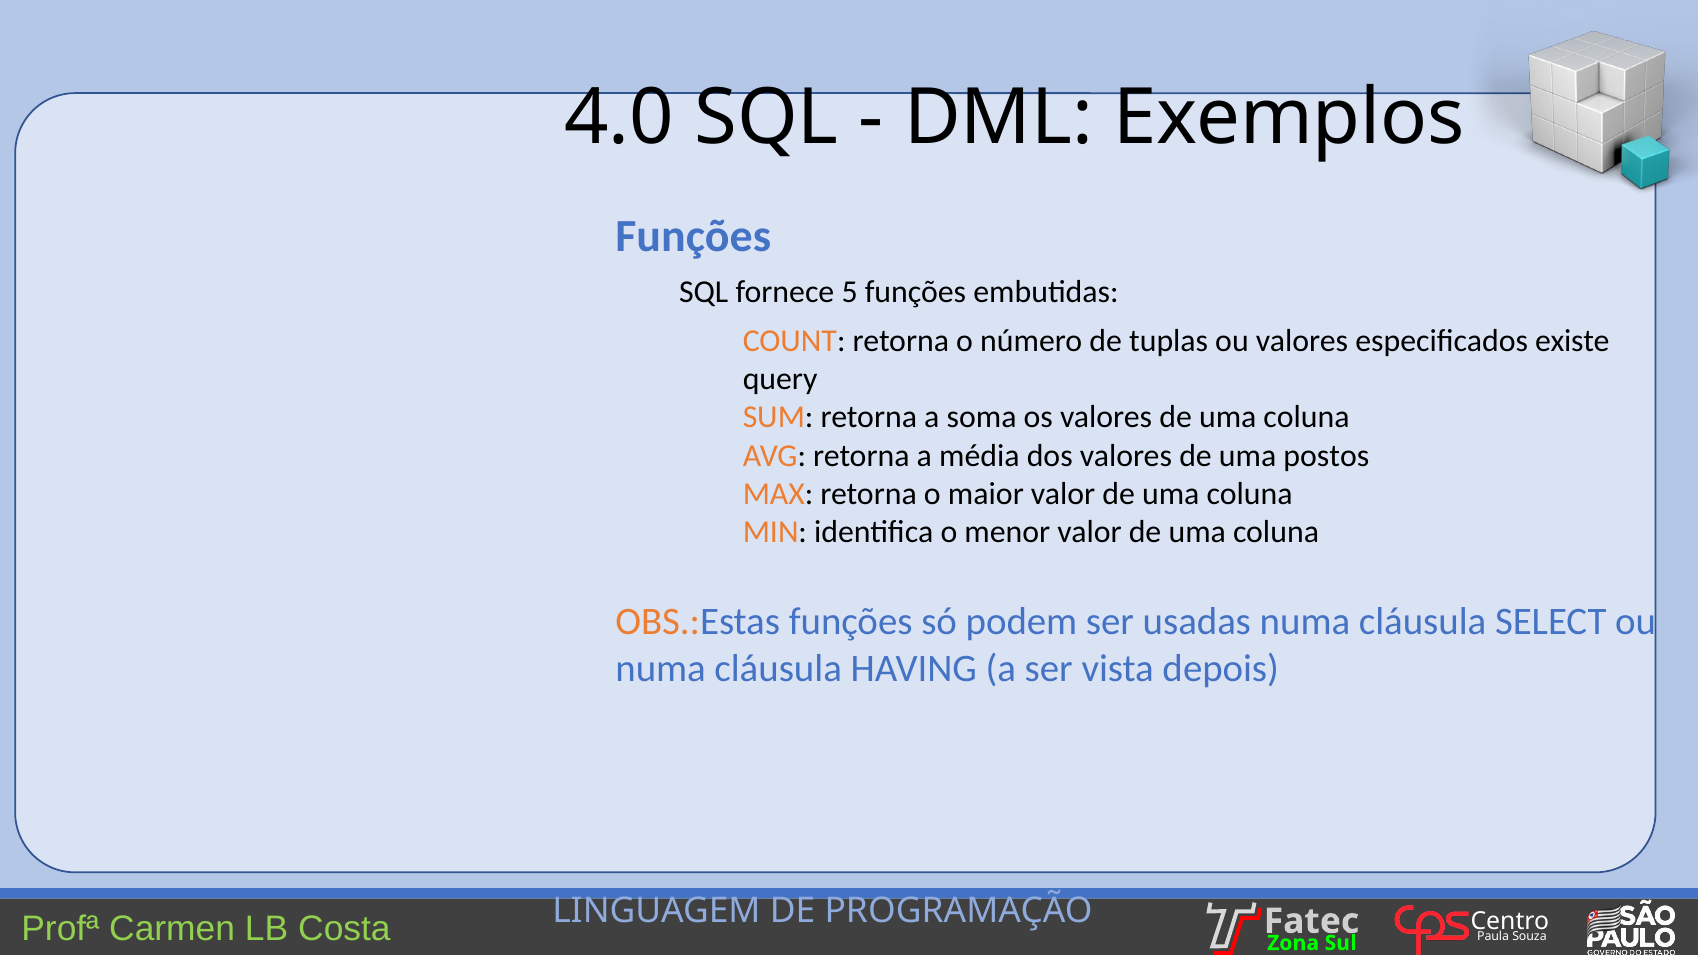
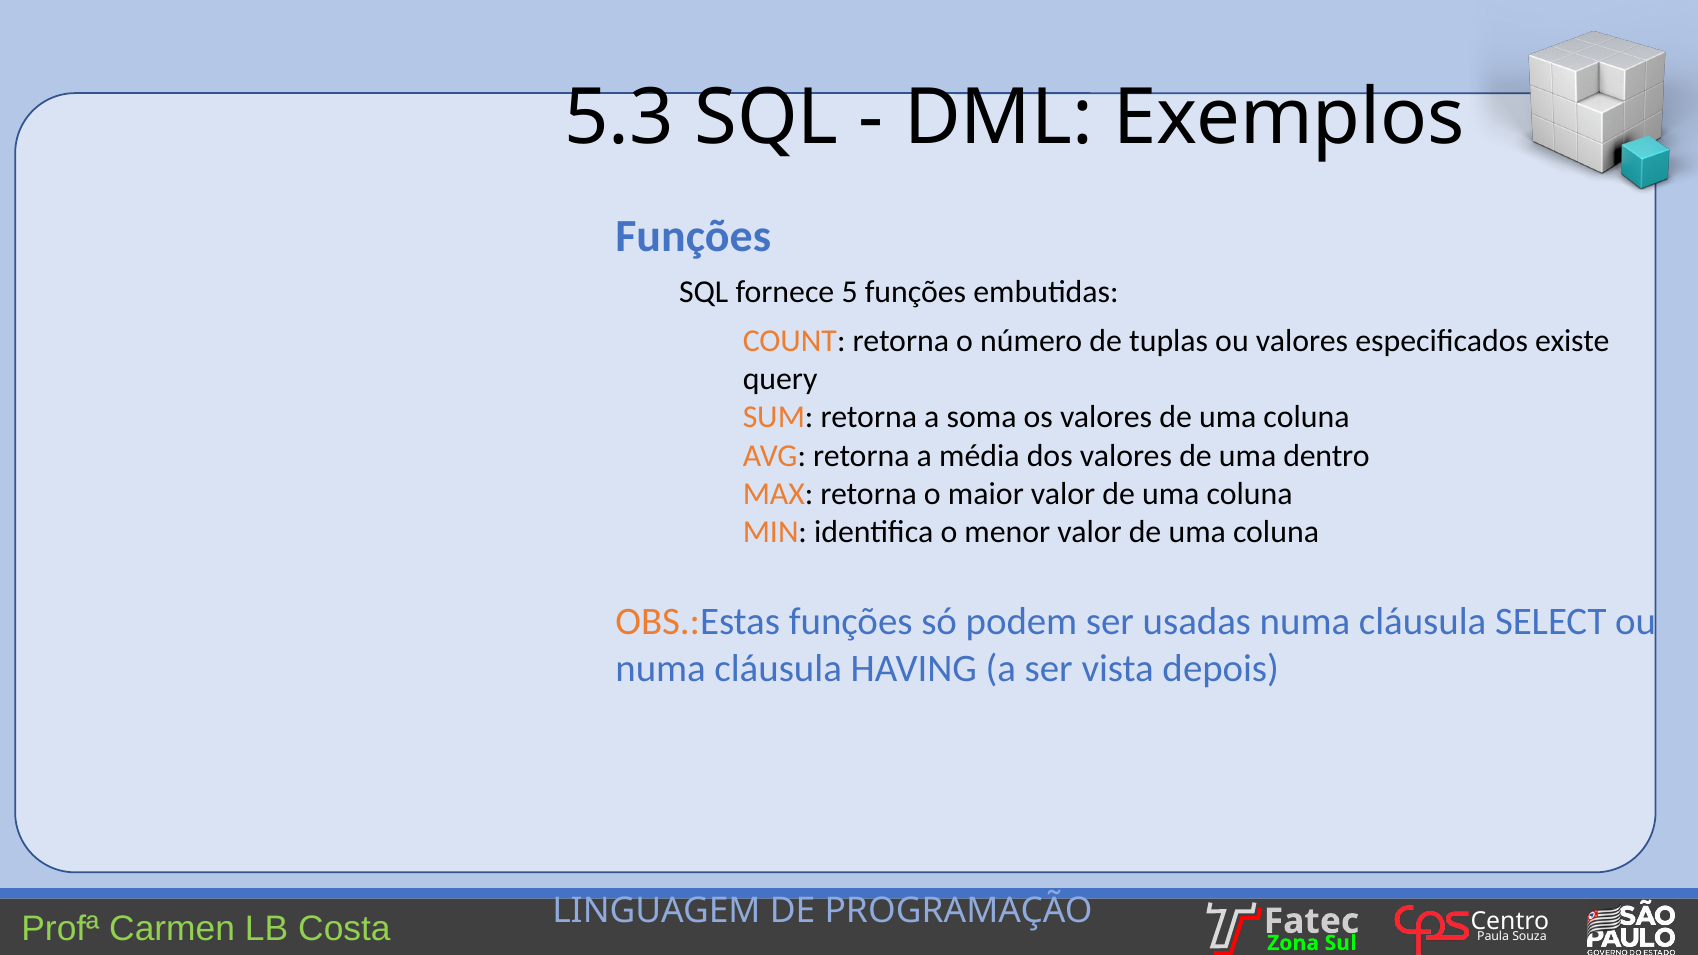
4.0: 4.0 -> 5.3 (619, 117)
postos: postos -> dentro (1327, 456)
